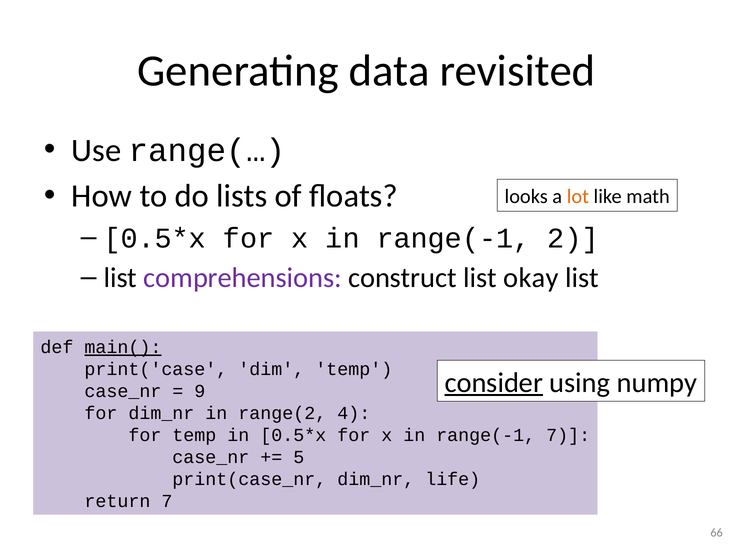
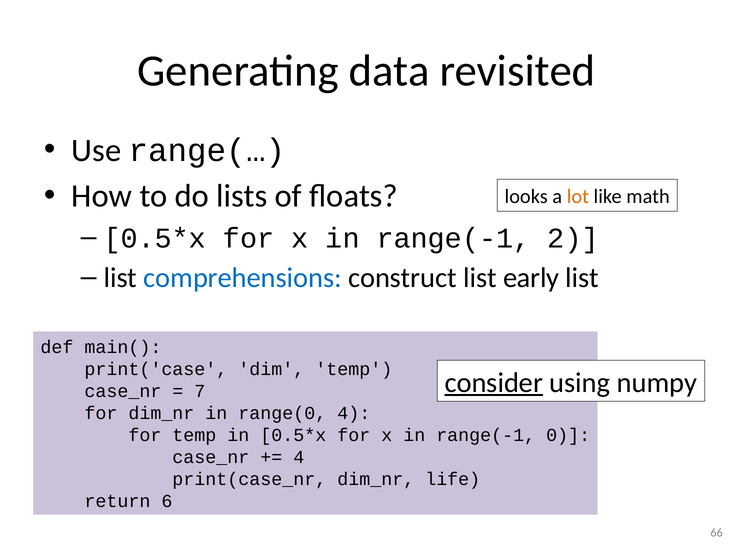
comprehensions colour: purple -> blue (243, 278)
okay: okay -> early (531, 278)
main( underline: present -> none (123, 347)
9: 9 -> 7 (200, 391)
range(2: range(2 -> range(0 (282, 413)
range(-1 7: 7 -> 0 (568, 435)
5: 5 -> 4 (299, 457)
return 7: 7 -> 6 (167, 501)
